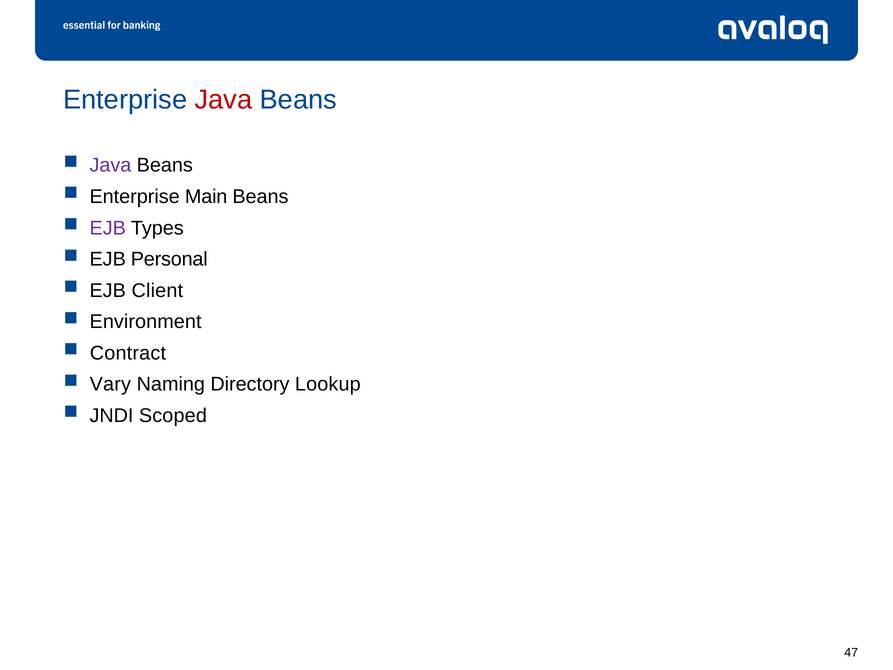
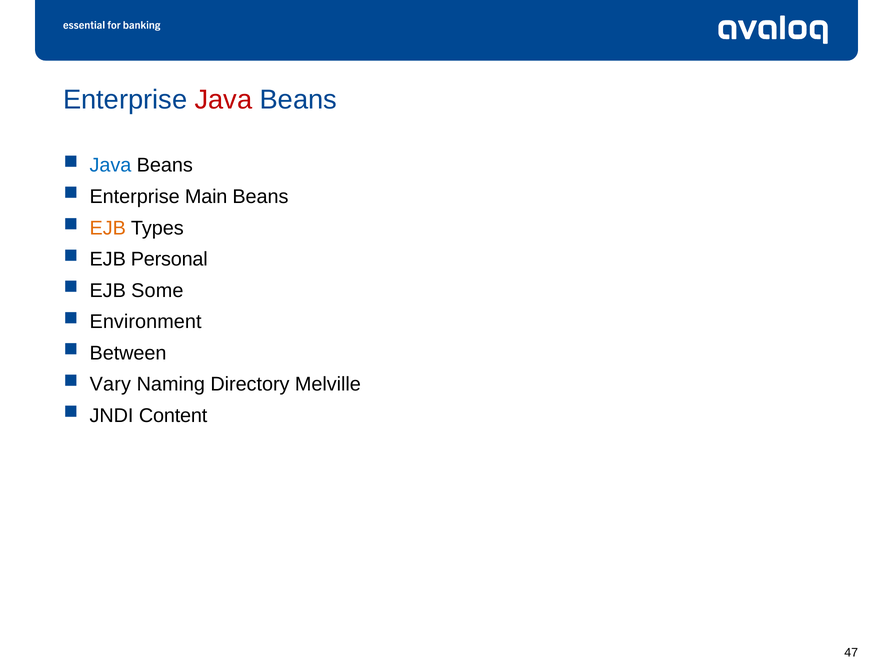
Java colour: purple -> blue (110, 165)
EJB colour: purple -> orange (108, 228)
Client: Client -> Some (157, 290)
Contract: Contract -> Between (128, 353)
Lookup: Lookup -> Melville (328, 384)
Scoped: Scoped -> Content (173, 415)
